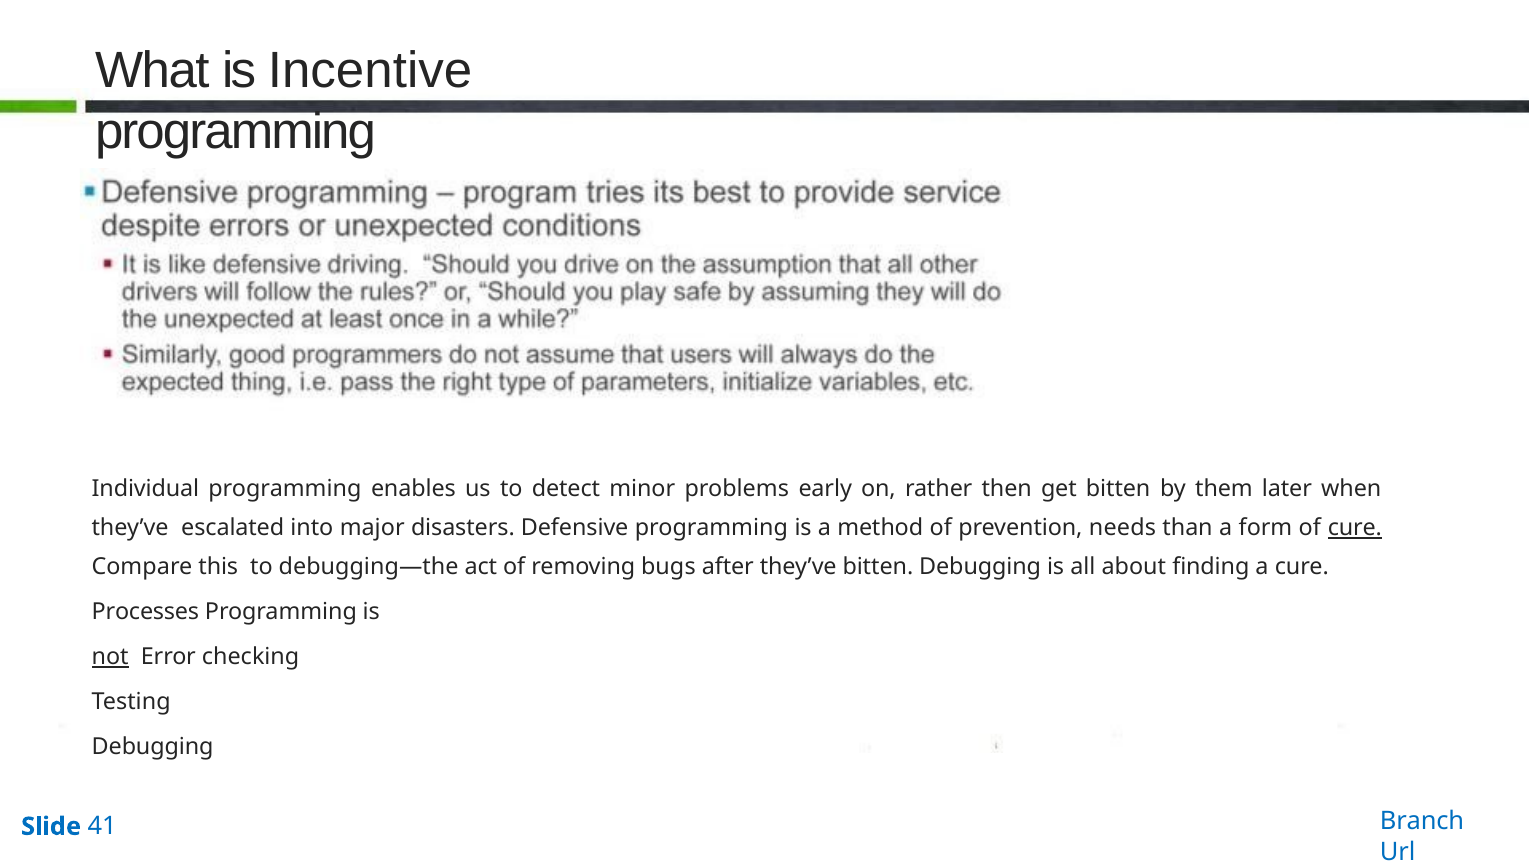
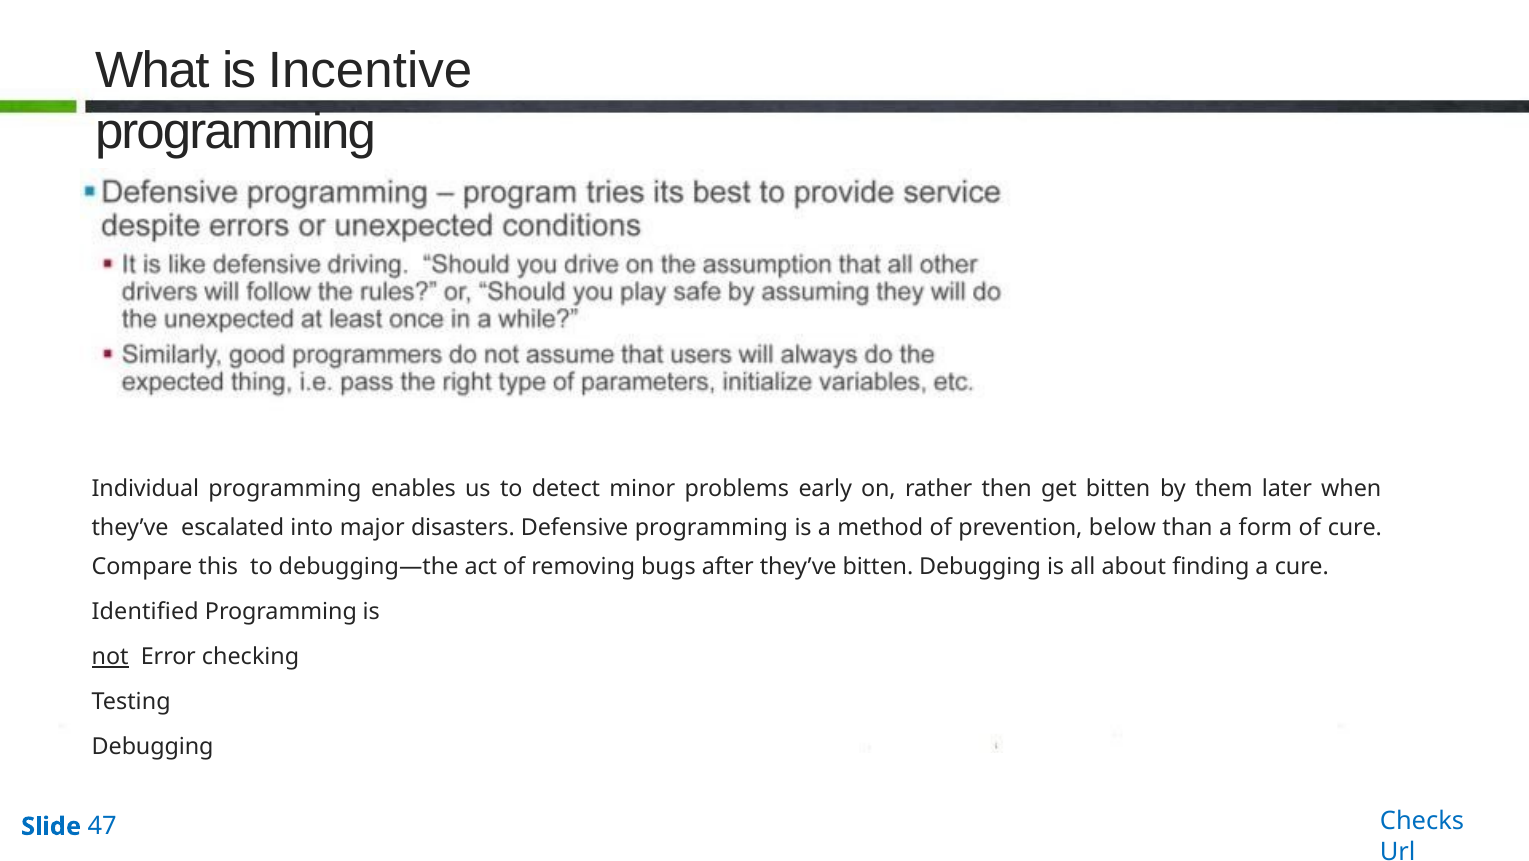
needs: needs -> below (1122, 528)
cure underline: present -> none (1355, 528)
Processes: Processes -> Identified (145, 612)
Branch: Branch -> Checks (1422, 821)
41: 41 -> 47 (102, 827)
